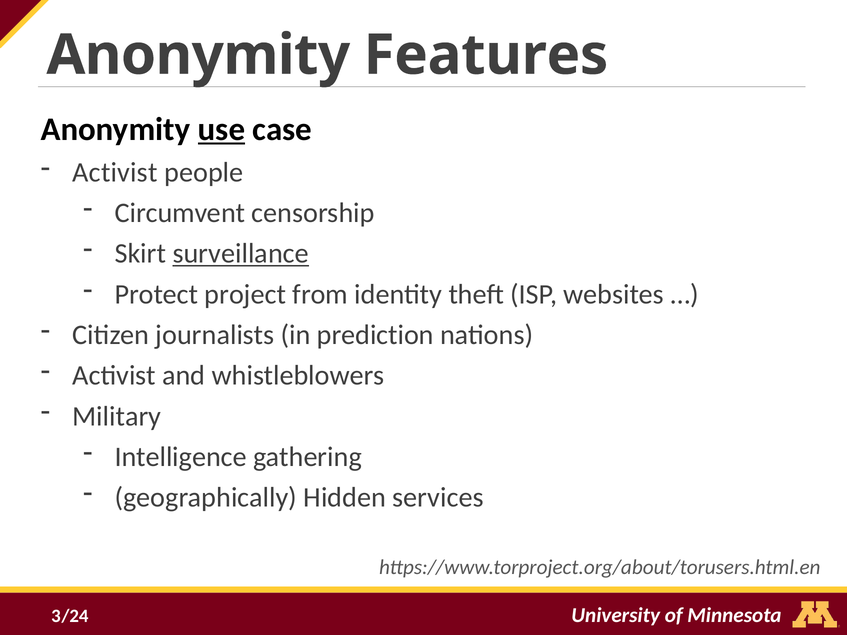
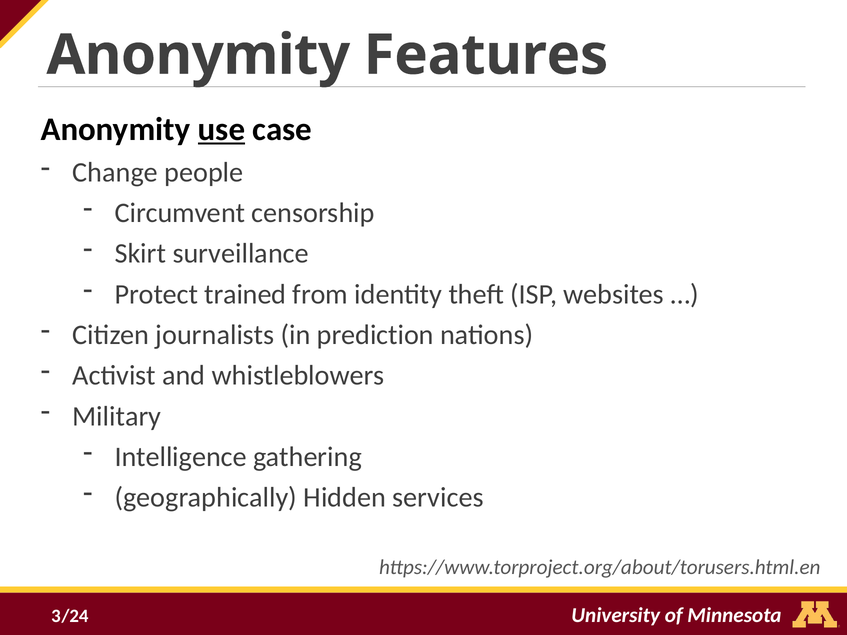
Activist: Activist -> Change (115, 172)
surveillance underline: present -> none (241, 254)
project: project -> trained (245, 294)
